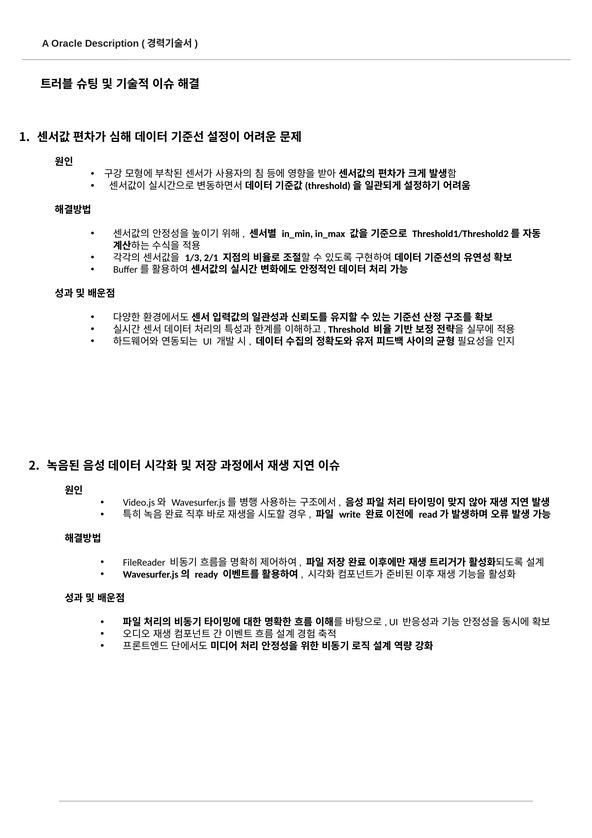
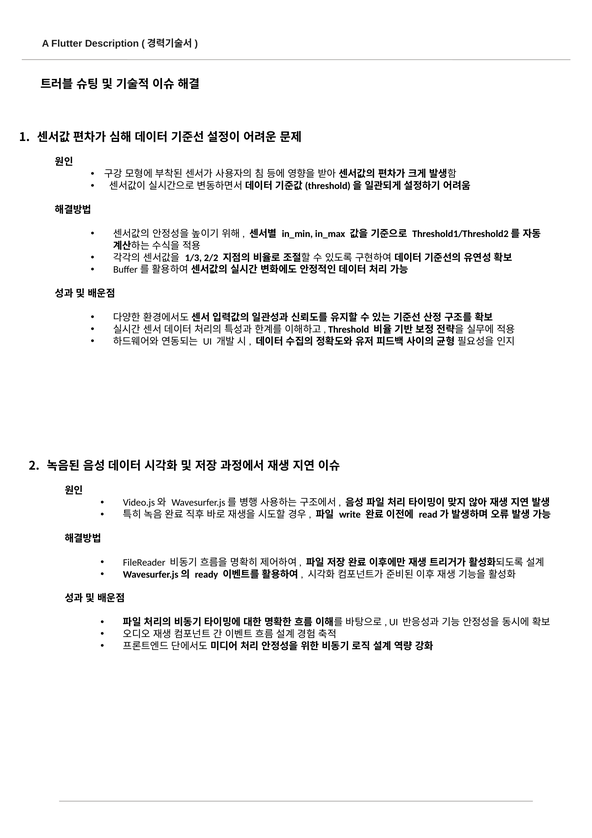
Oracle: Oracle -> Flutter (67, 44)
2/1: 2/1 -> 2/2 (211, 258)
